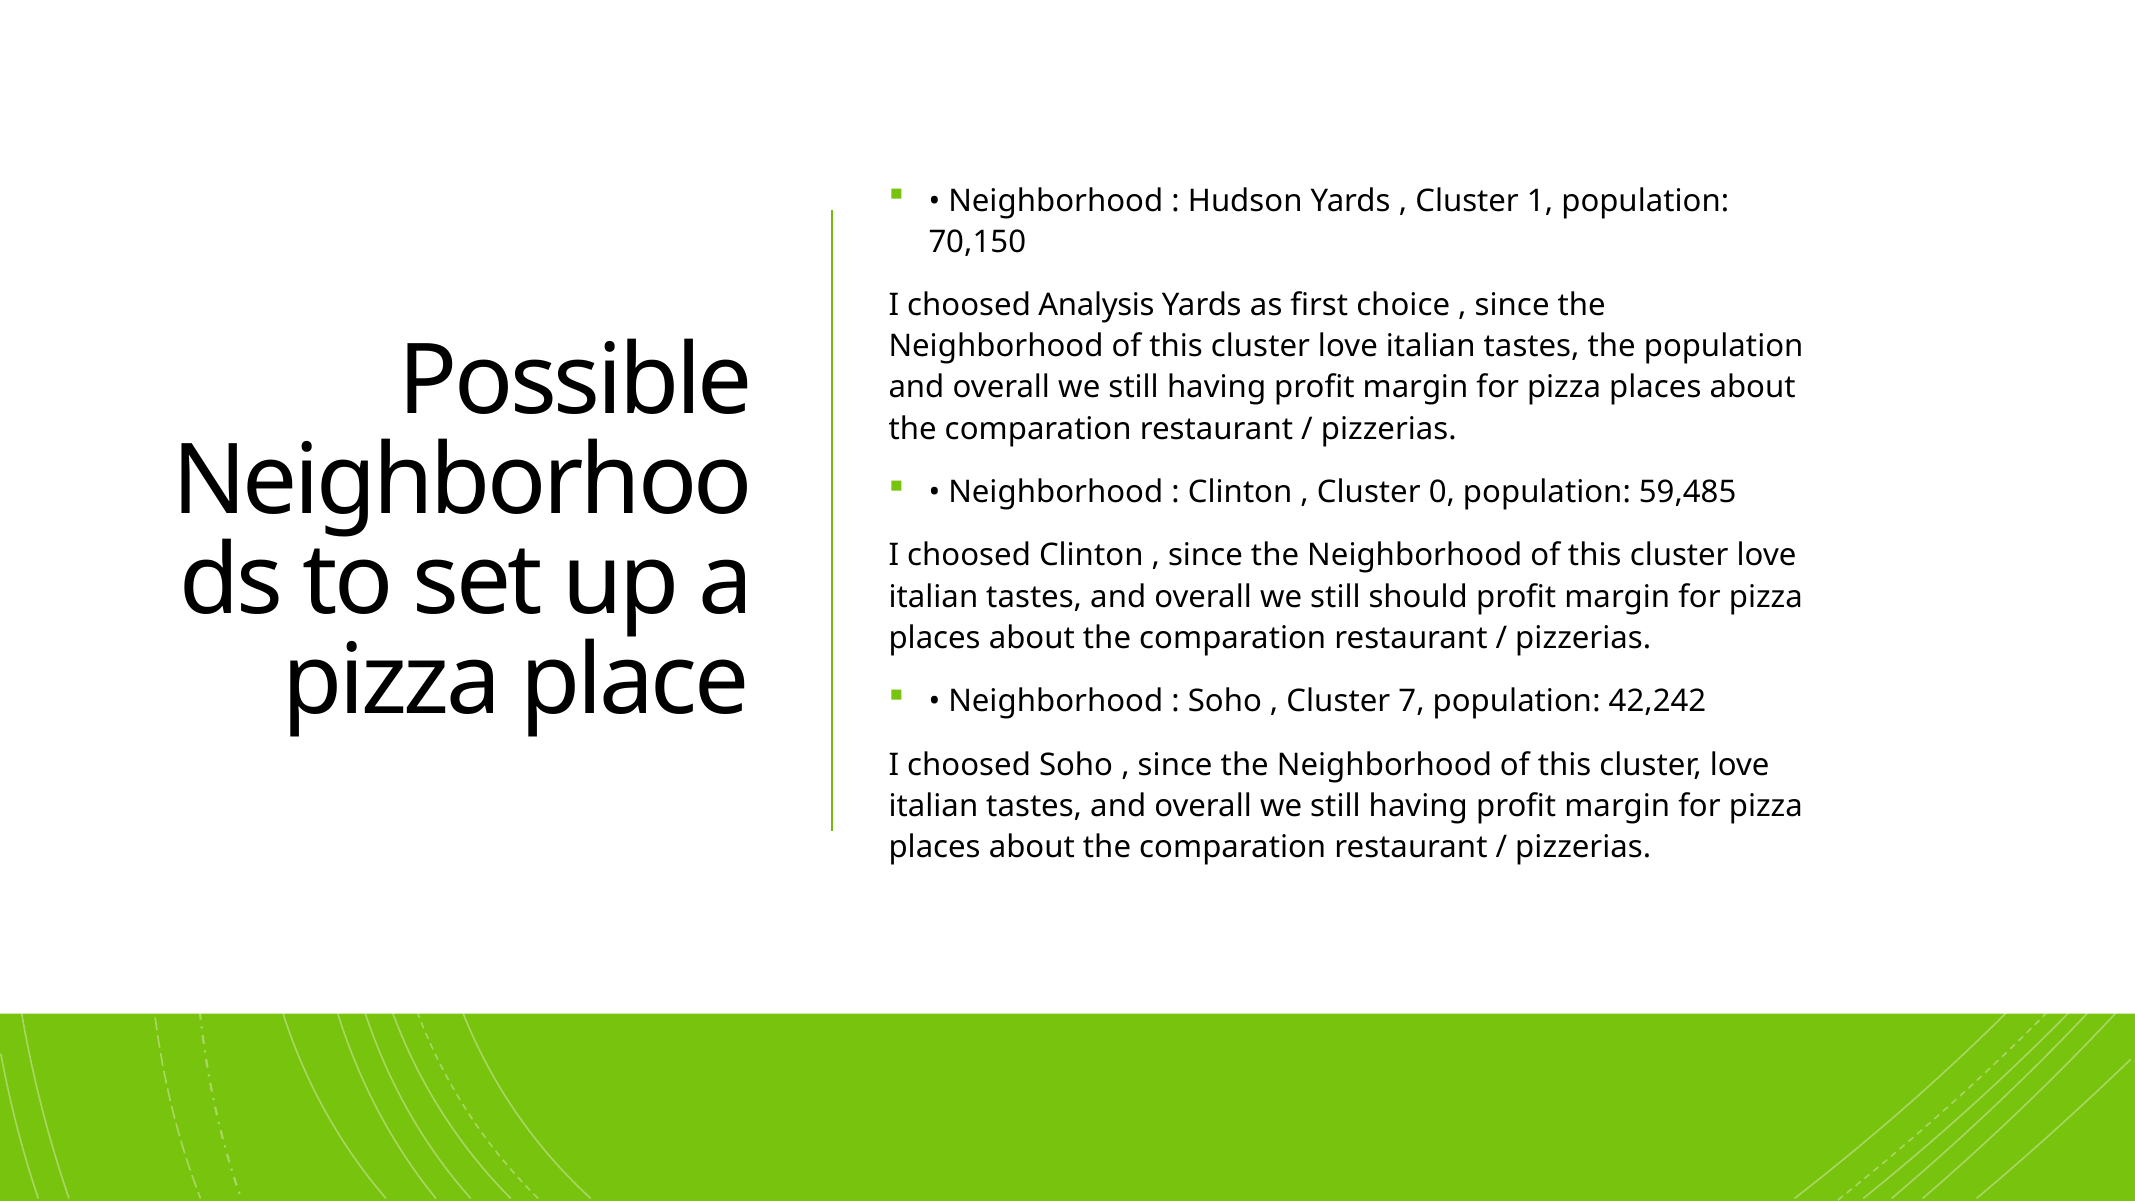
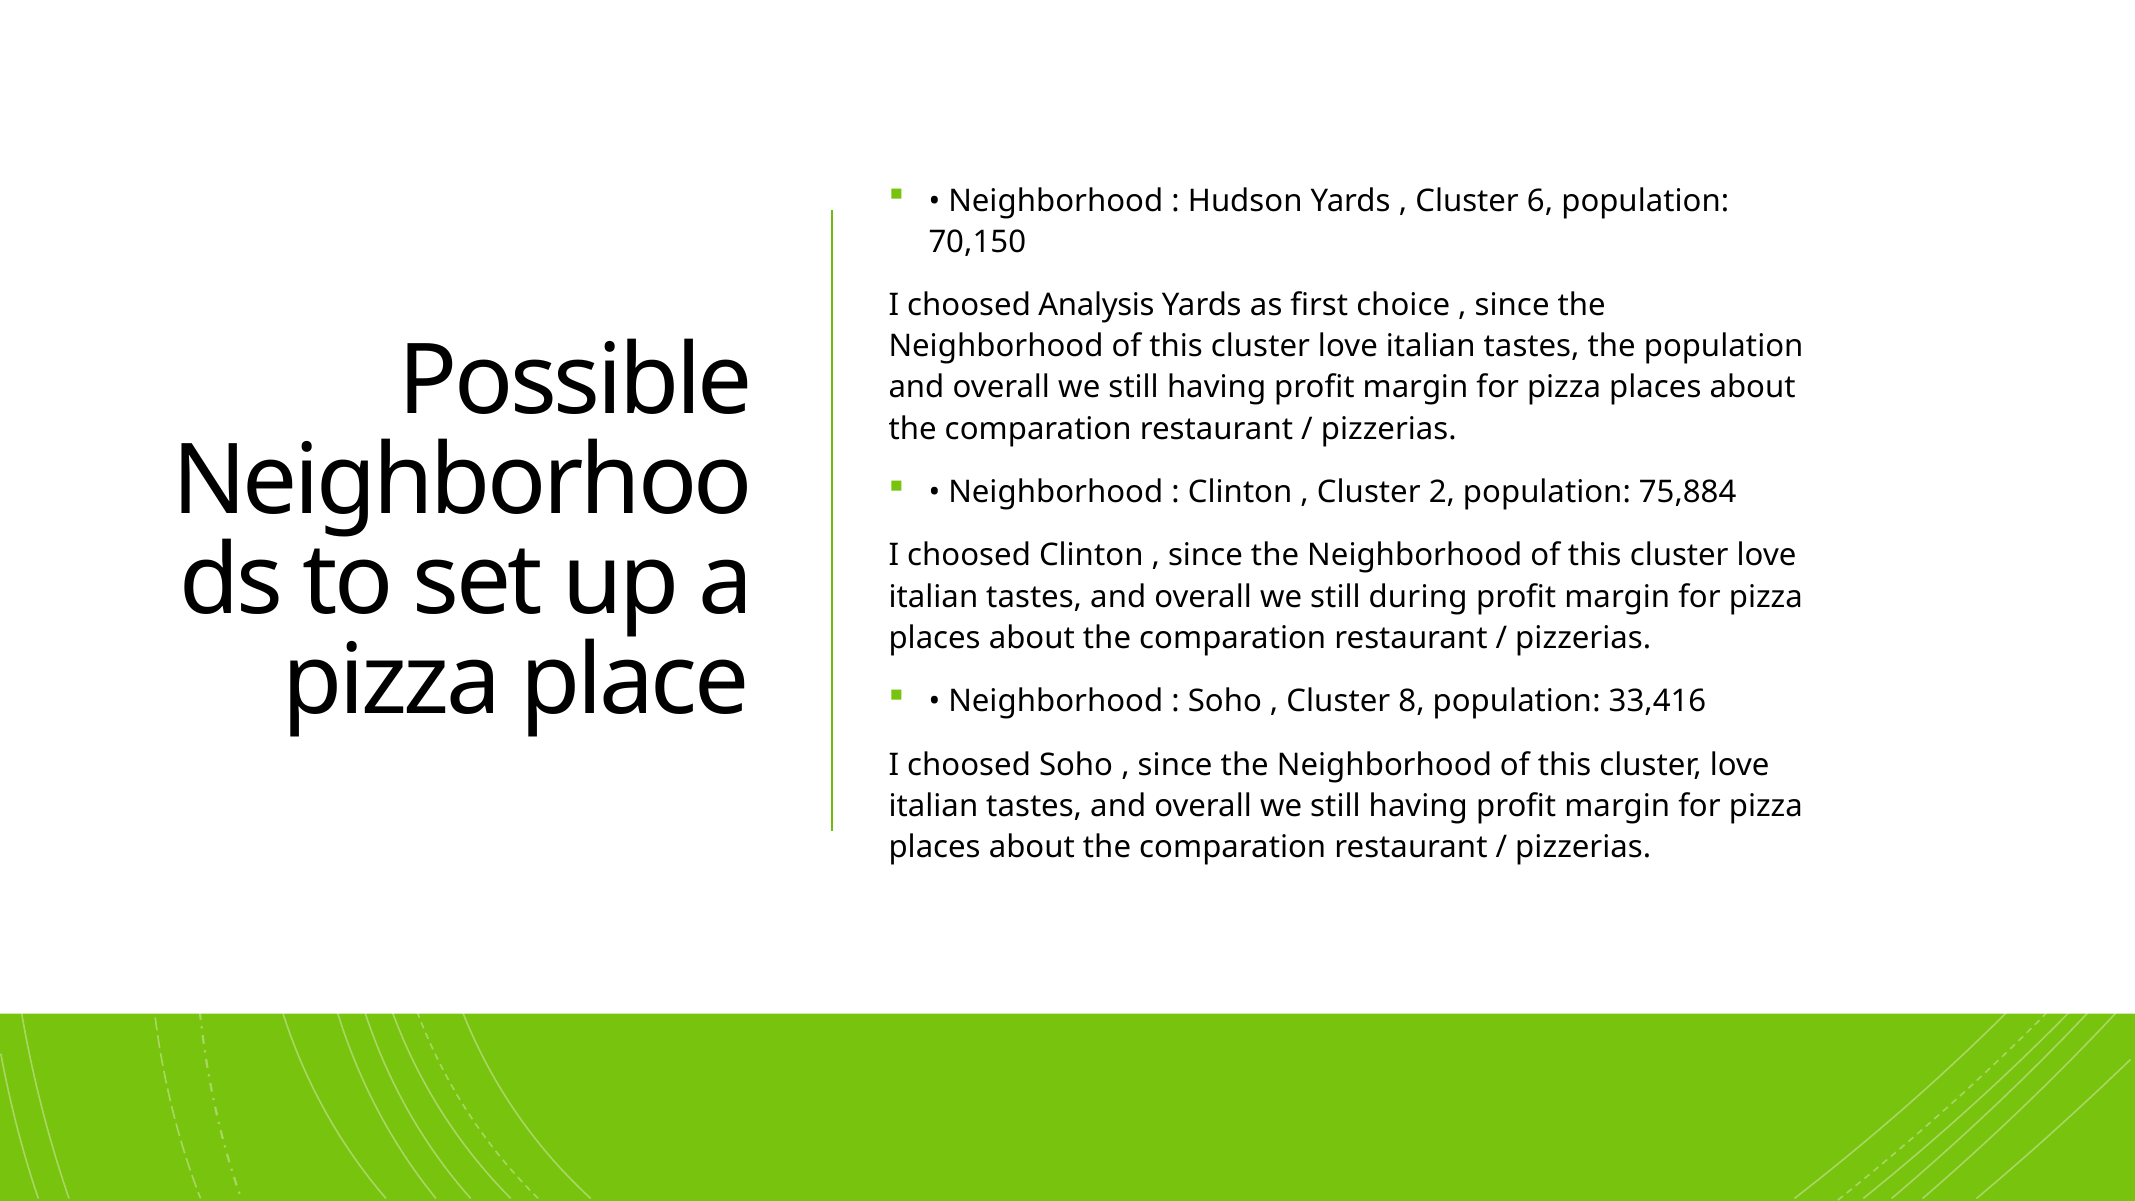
1: 1 -> 6 (1540, 201)
0: 0 -> 2 (1442, 492)
59,485: 59,485 -> 75,884 (1688, 492)
should: should -> during (1418, 597)
7: 7 -> 8 (1412, 701)
42,242: 42,242 -> 33,416 (1657, 701)
